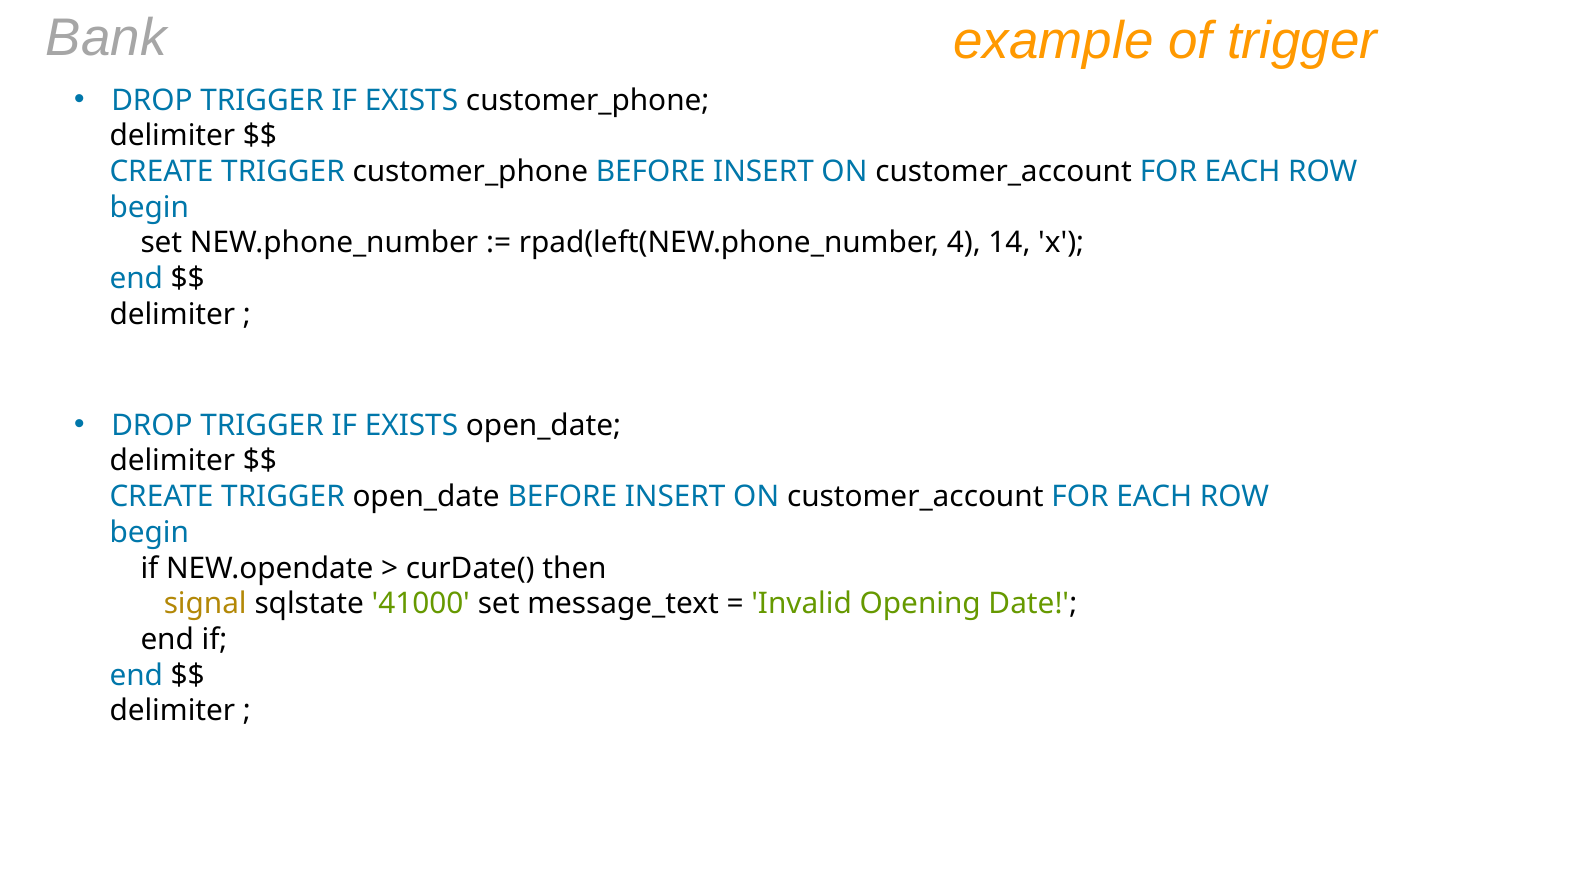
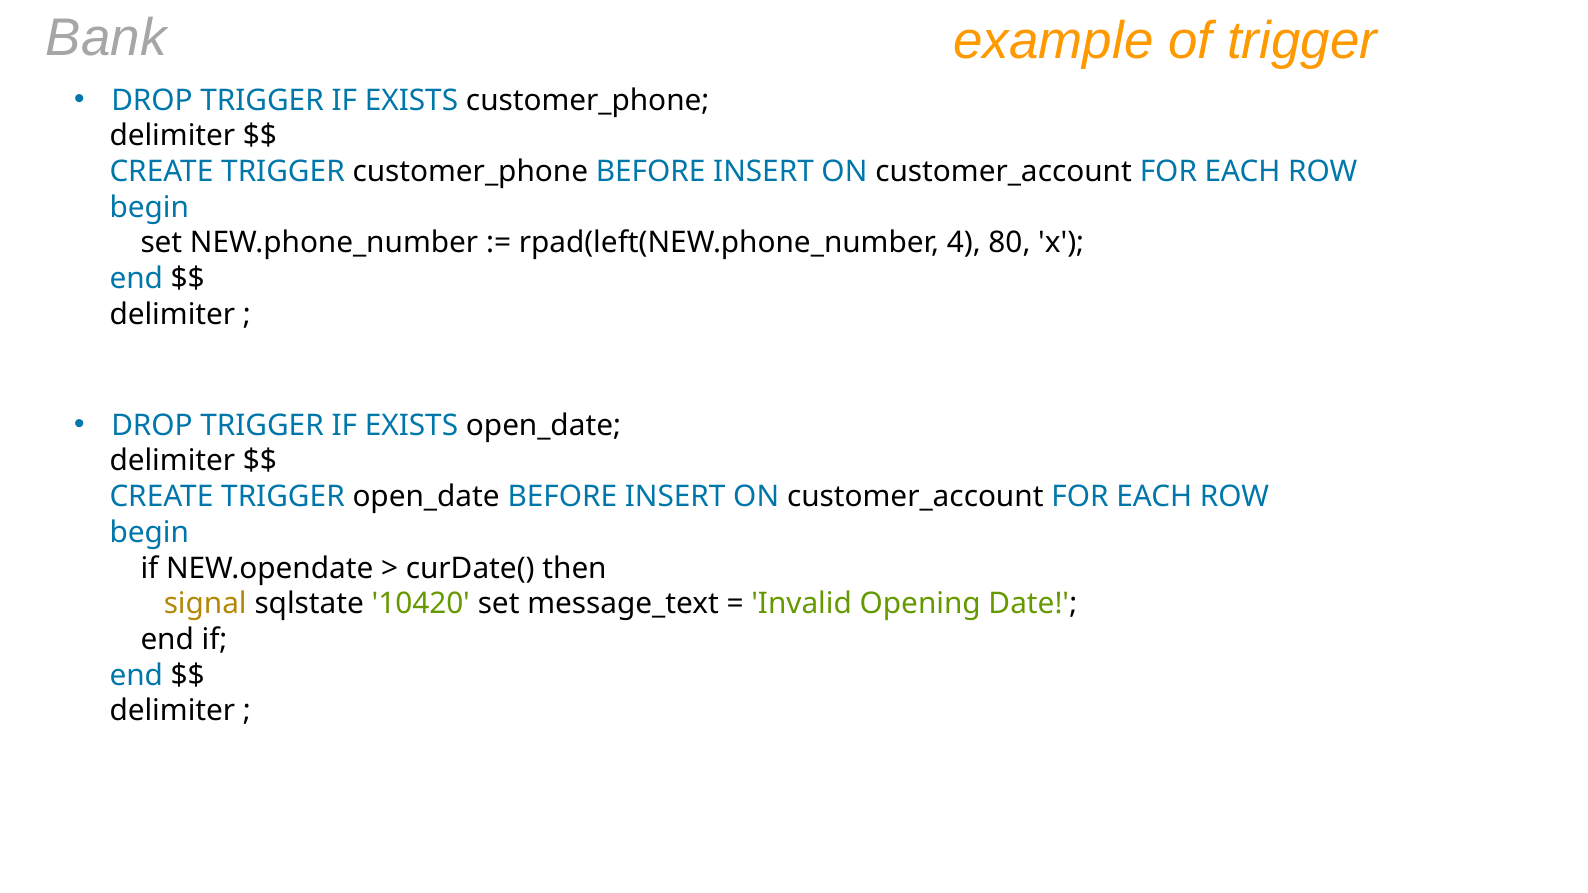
14: 14 -> 80 (1009, 243)
41000: 41000 -> 10420 (421, 604)
